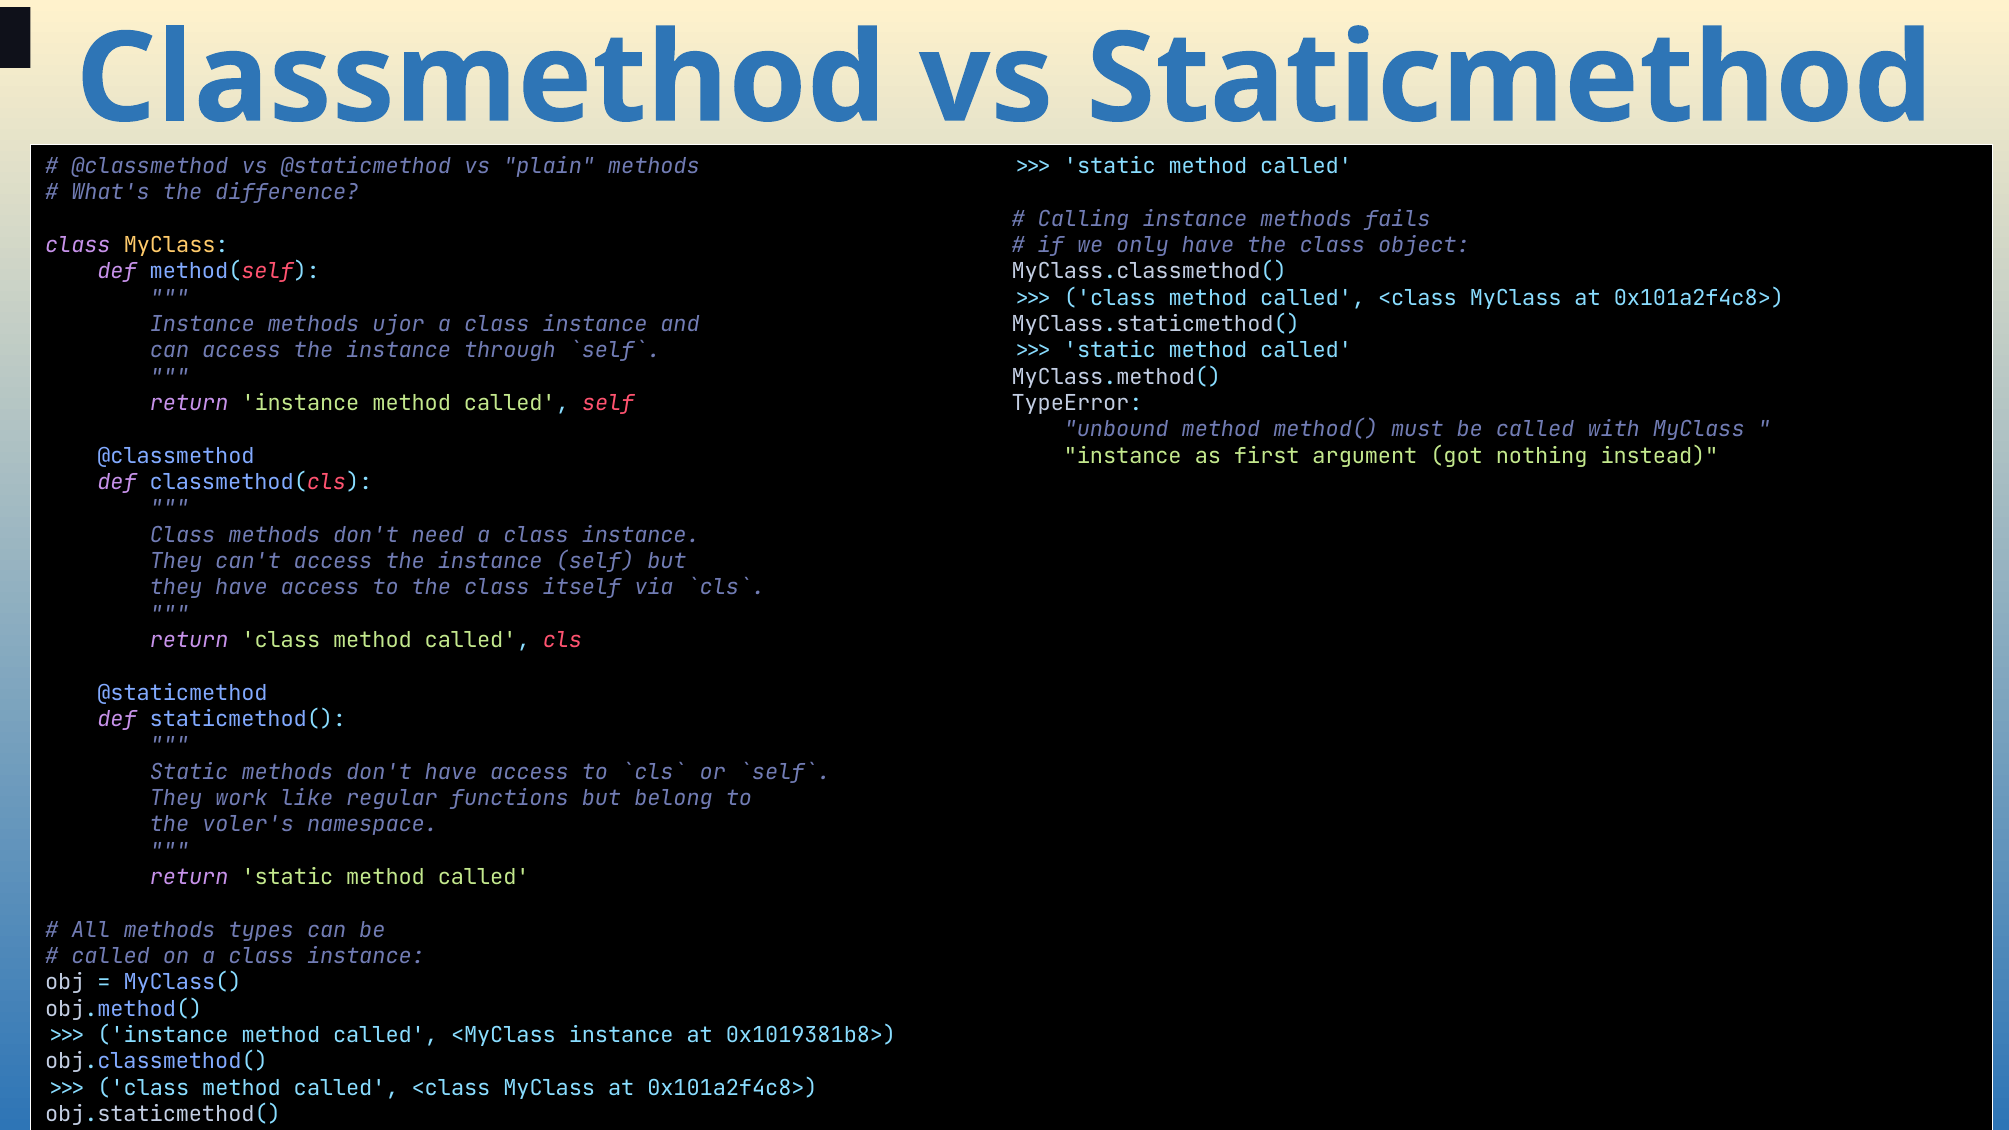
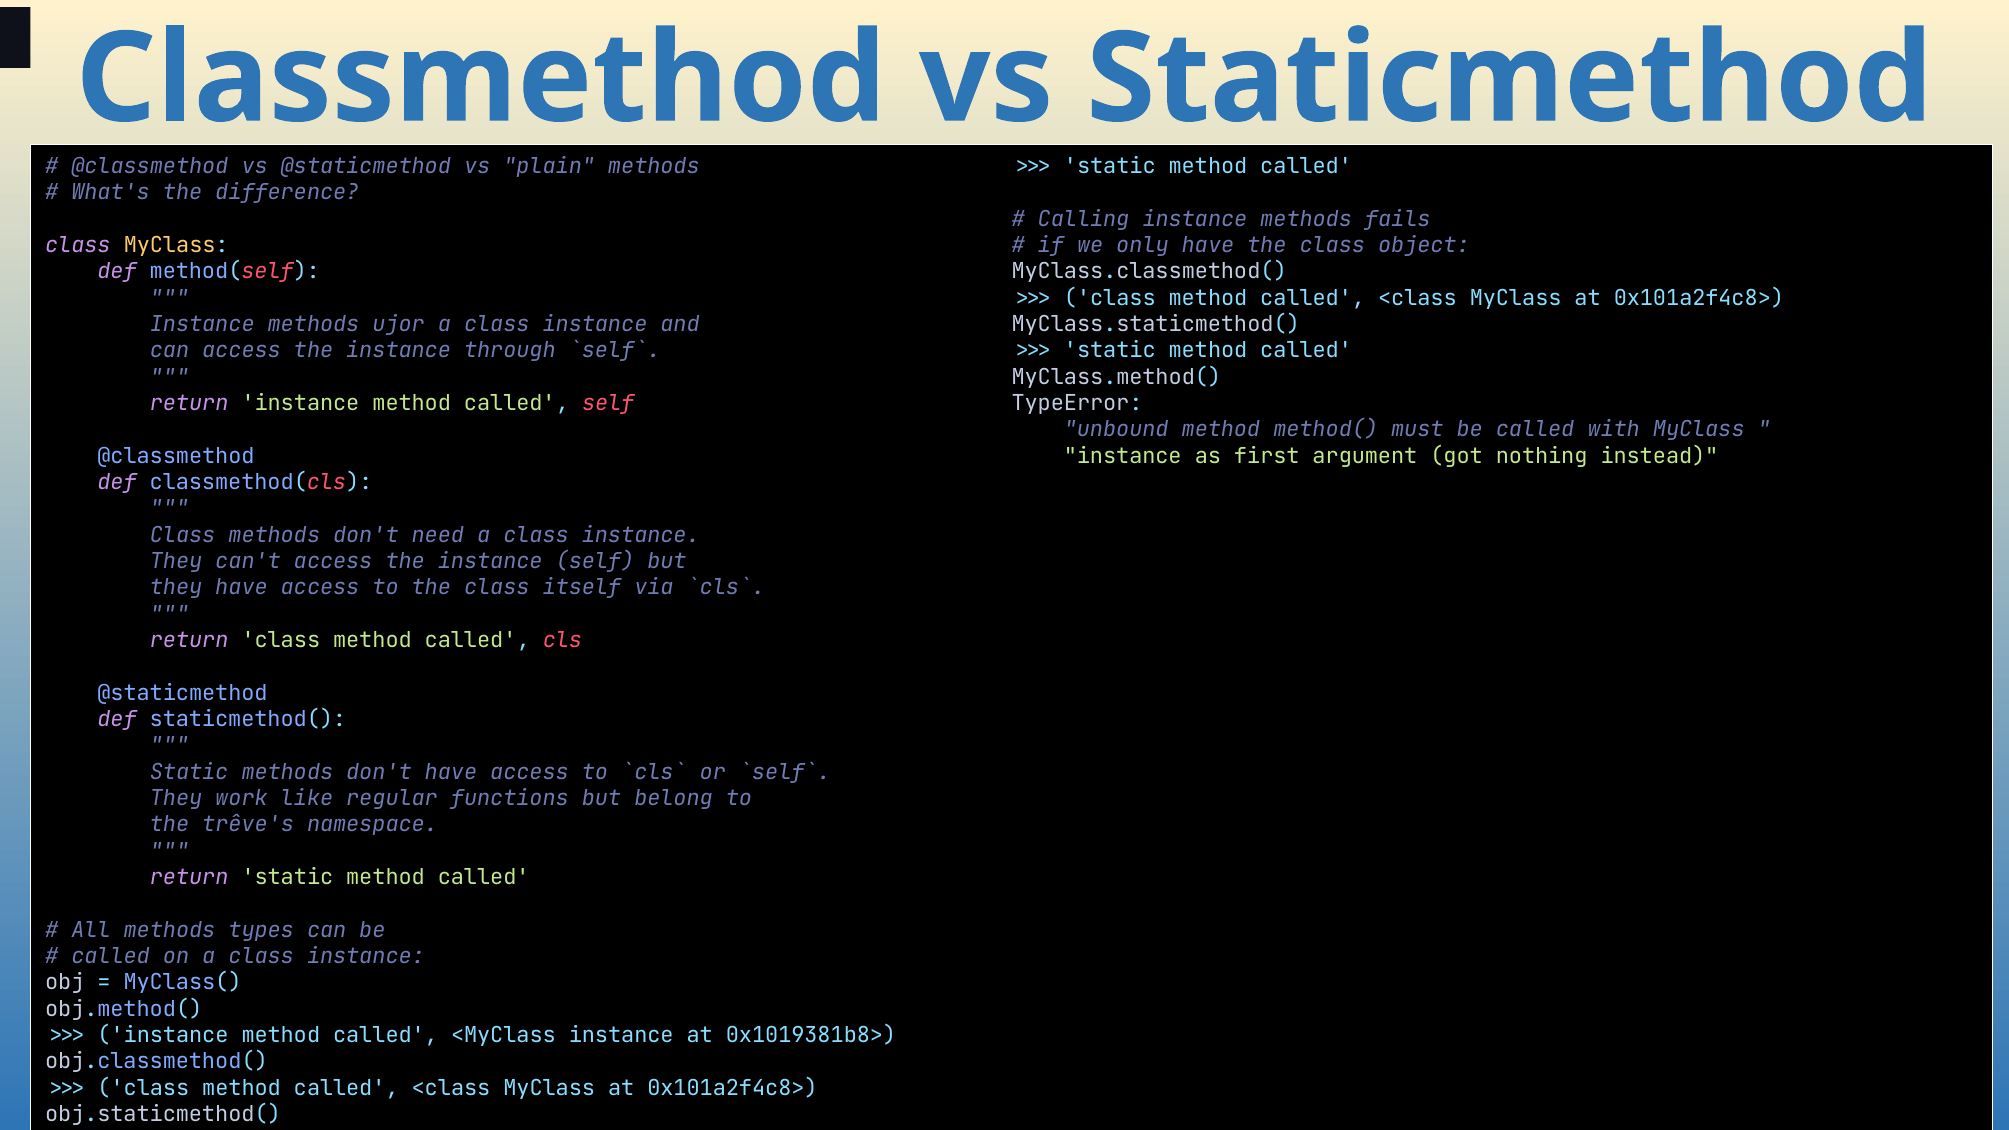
voler's: voler's -> trêve's (248, 825)
